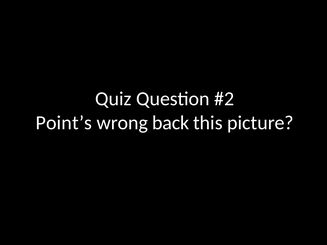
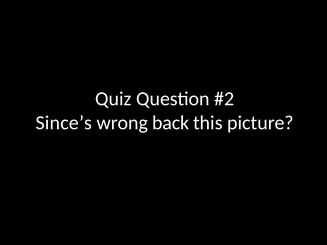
Point’s: Point’s -> Since’s (64, 123)
